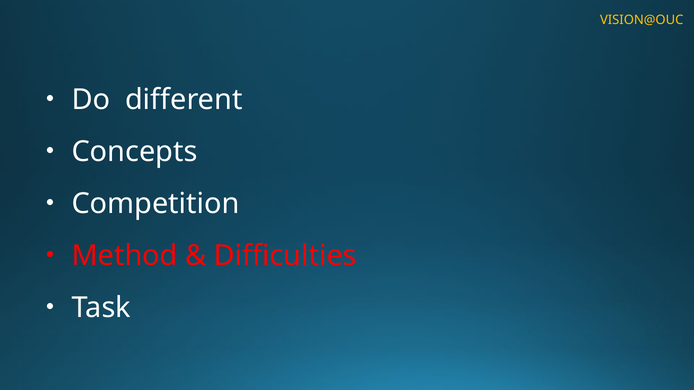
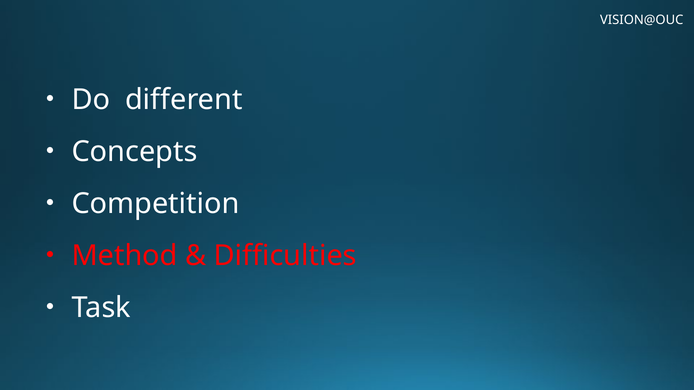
VISION@OUC colour: yellow -> white (642, 20)
